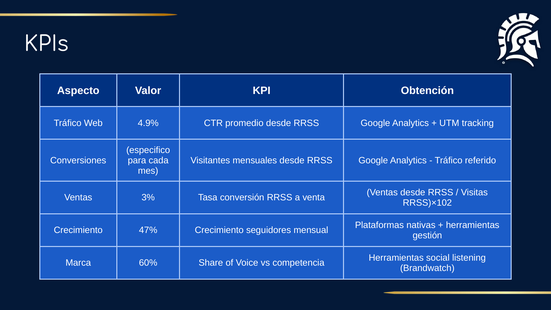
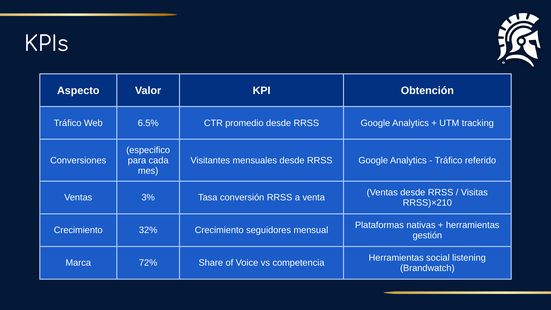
4.9%: 4.9% -> 6.5% (148, 123)
RRSS)×102: RRSS)×102 -> RRSS)×210 (427, 203)
47%: 47% -> 32% (148, 230)
60%: 60% -> 72% (148, 263)
